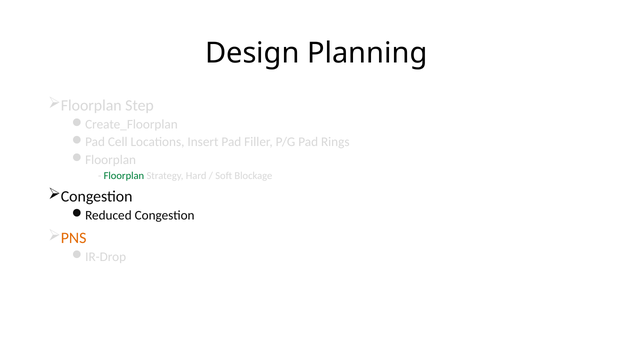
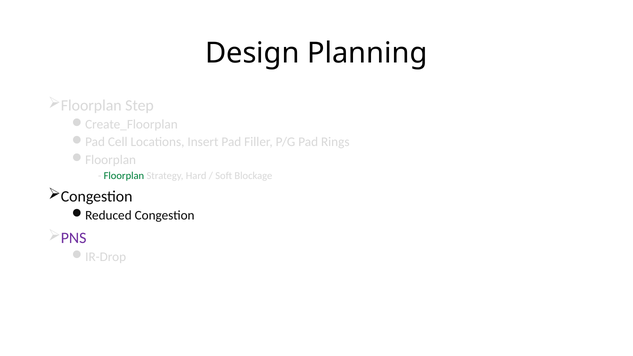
PNS colour: orange -> purple (74, 238)
